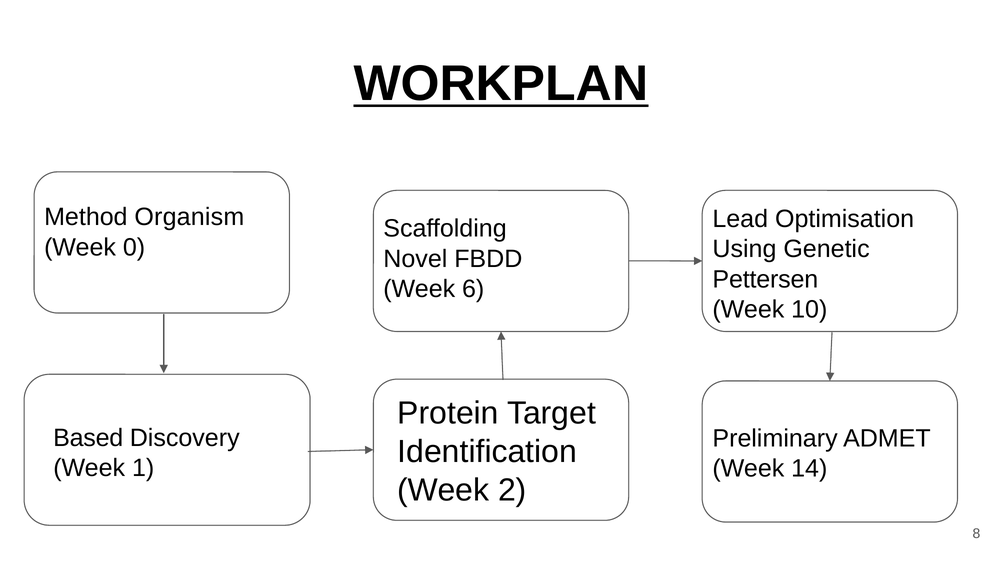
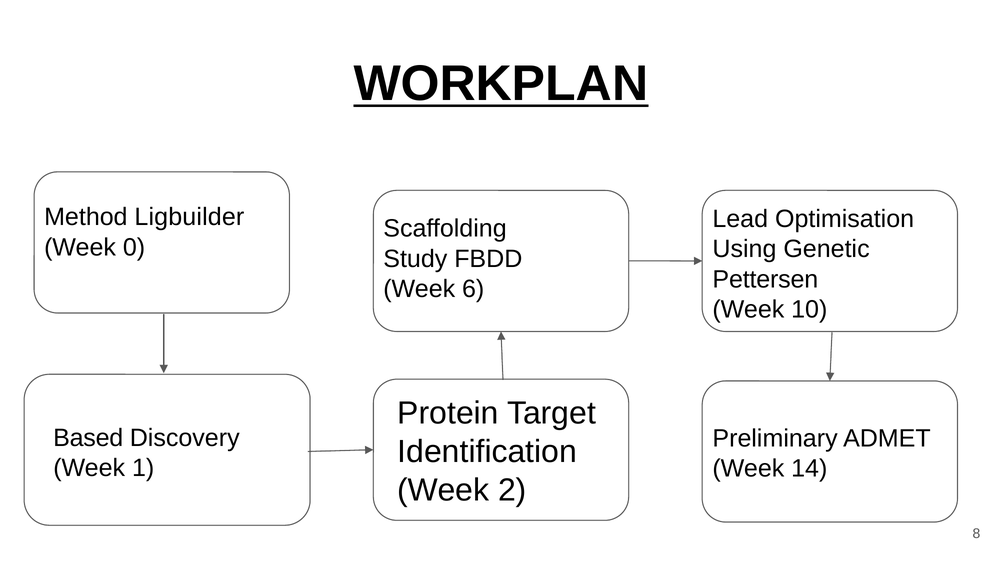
Organism: Organism -> Ligbuilder (189, 217)
Novel: Novel -> Study (415, 259)
